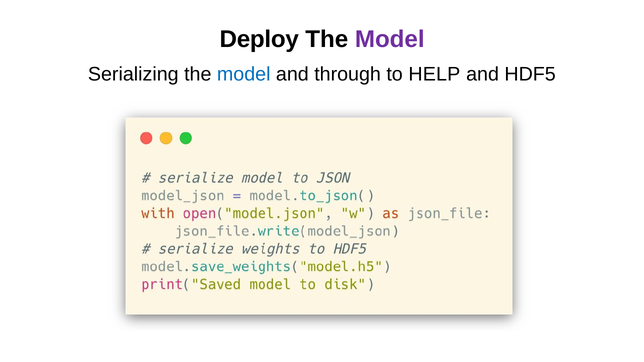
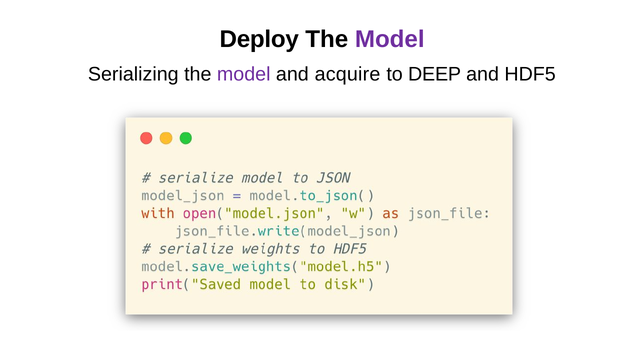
model colour: blue -> purple (244, 74)
through: through -> acquire (347, 74)
HELP: HELP -> DEEP (435, 74)
